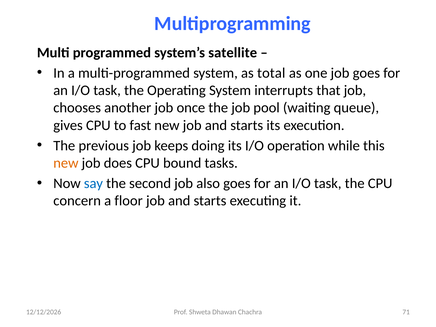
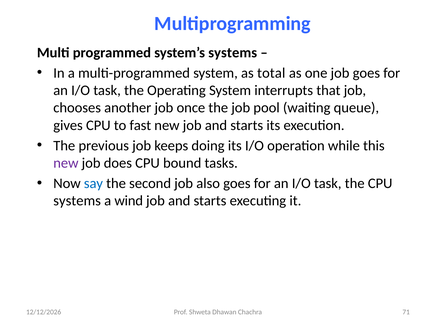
system’s satellite: satellite -> systems (233, 53)
new colour: orange -> purple (66, 163)
concern: concern -> systems (77, 201)
floor: floor -> wind (129, 201)
